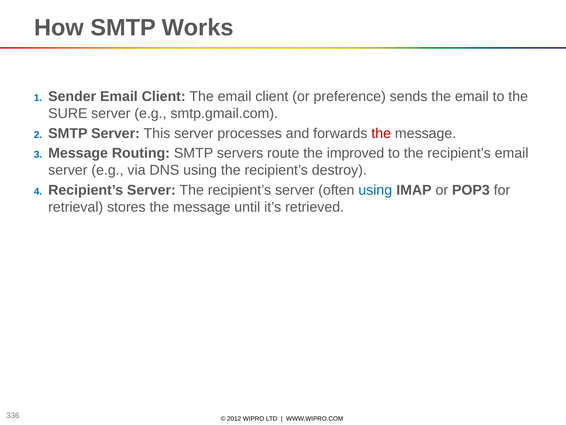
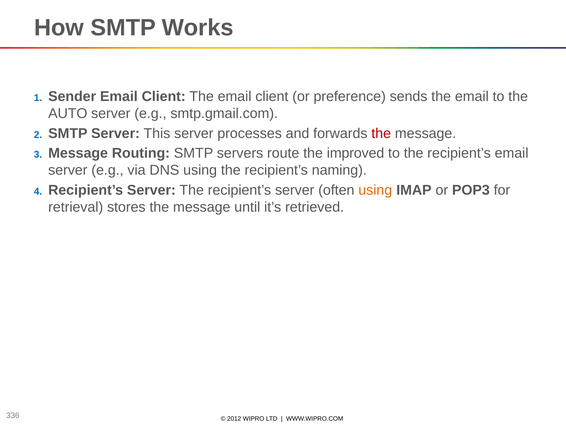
SURE: SURE -> AUTO (68, 113)
destroy: destroy -> naming (339, 170)
using colour: blue -> orange (375, 190)
